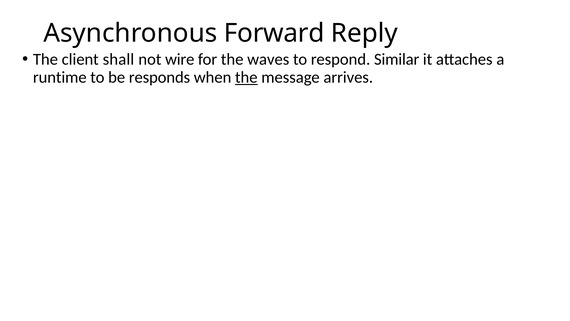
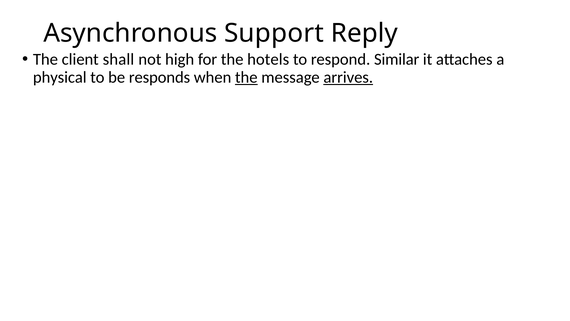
Forward: Forward -> Support (274, 33)
wire: wire -> high (180, 59)
waves: waves -> hotels (268, 59)
runtime: runtime -> physical (60, 77)
arrives underline: none -> present (348, 77)
